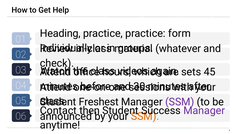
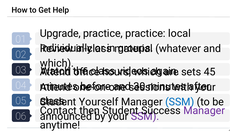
Heading: Heading -> Upgrade (60, 33)
form: form -> local (179, 33)
check: check -> which (57, 63)
Freshest: Freshest -> Yourself (99, 101)
SSM colour: purple -> blue (180, 101)
SSM colour: orange -> purple (145, 116)
